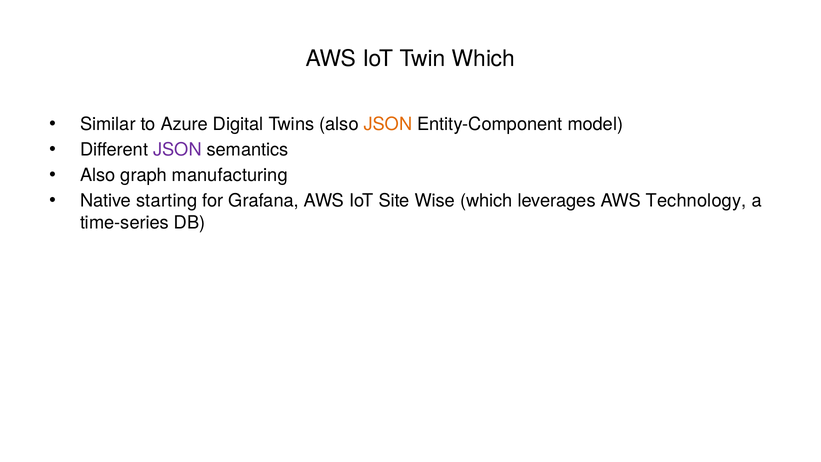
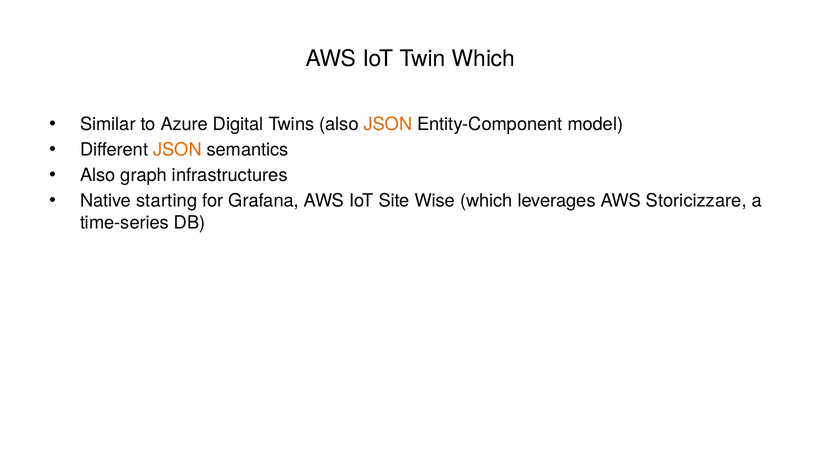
JSON colour: purple -> orange (177, 150)
manufacturing: manufacturing -> infrastructures (230, 175)
Technology: Technology -> Storicizzare (696, 201)
